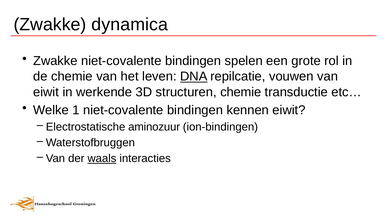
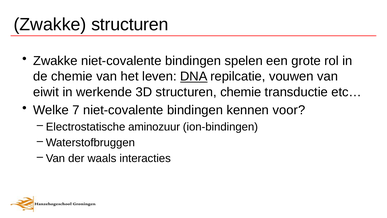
Zwakke dynamica: dynamica -> structuren (130, 24)
1: 1 -> 7 (76, 110)
kennen eiwit: eiwit -> voor (289, 110)
waals underline: present -> none (102, 158)
